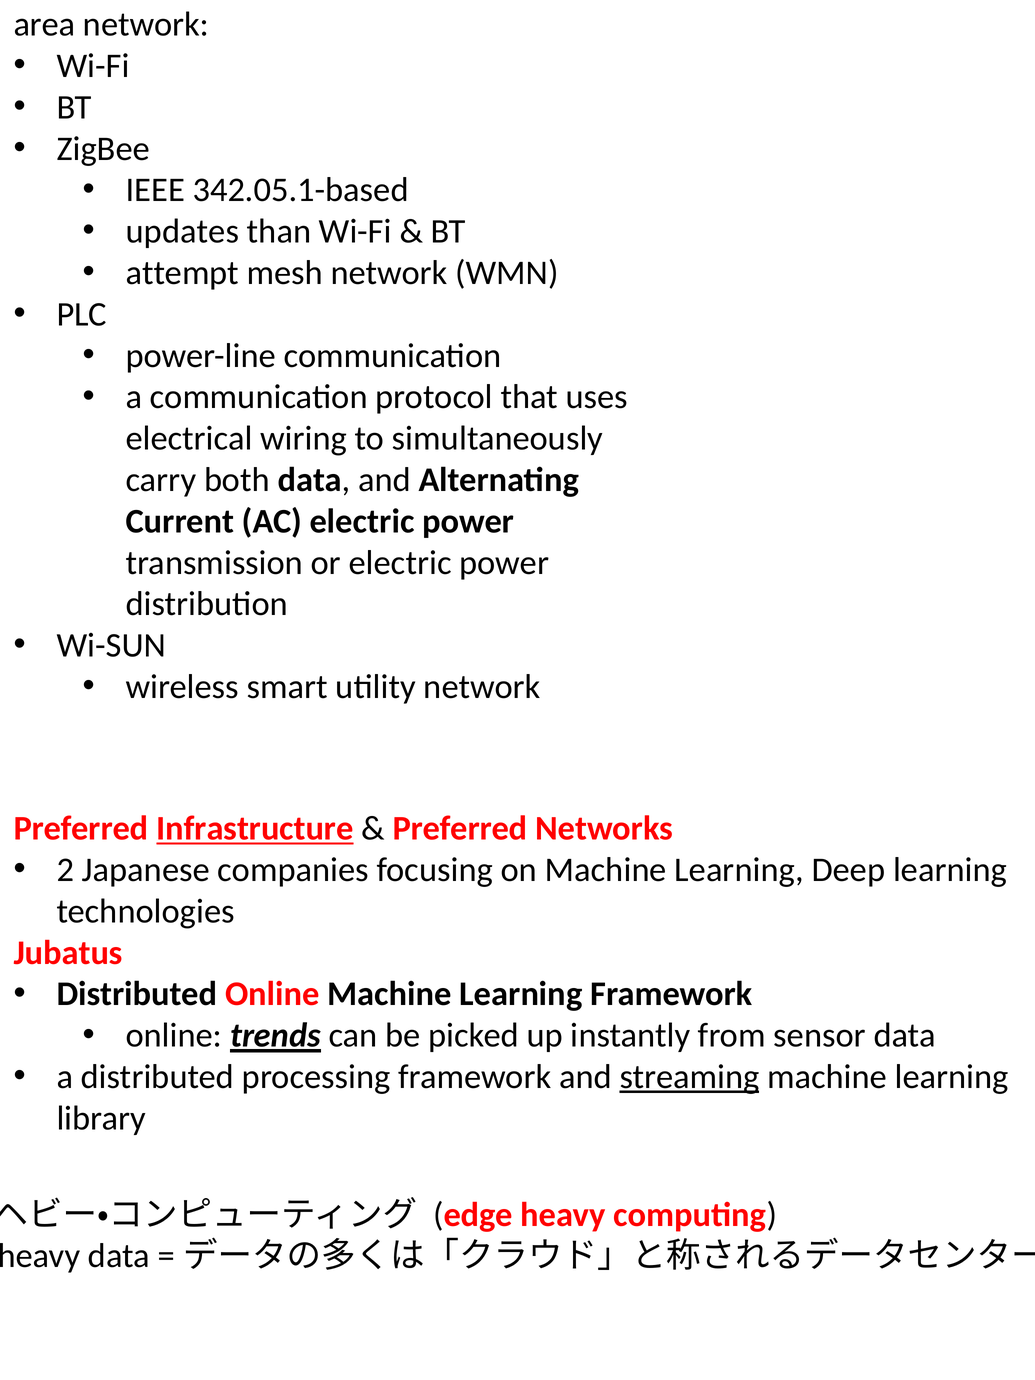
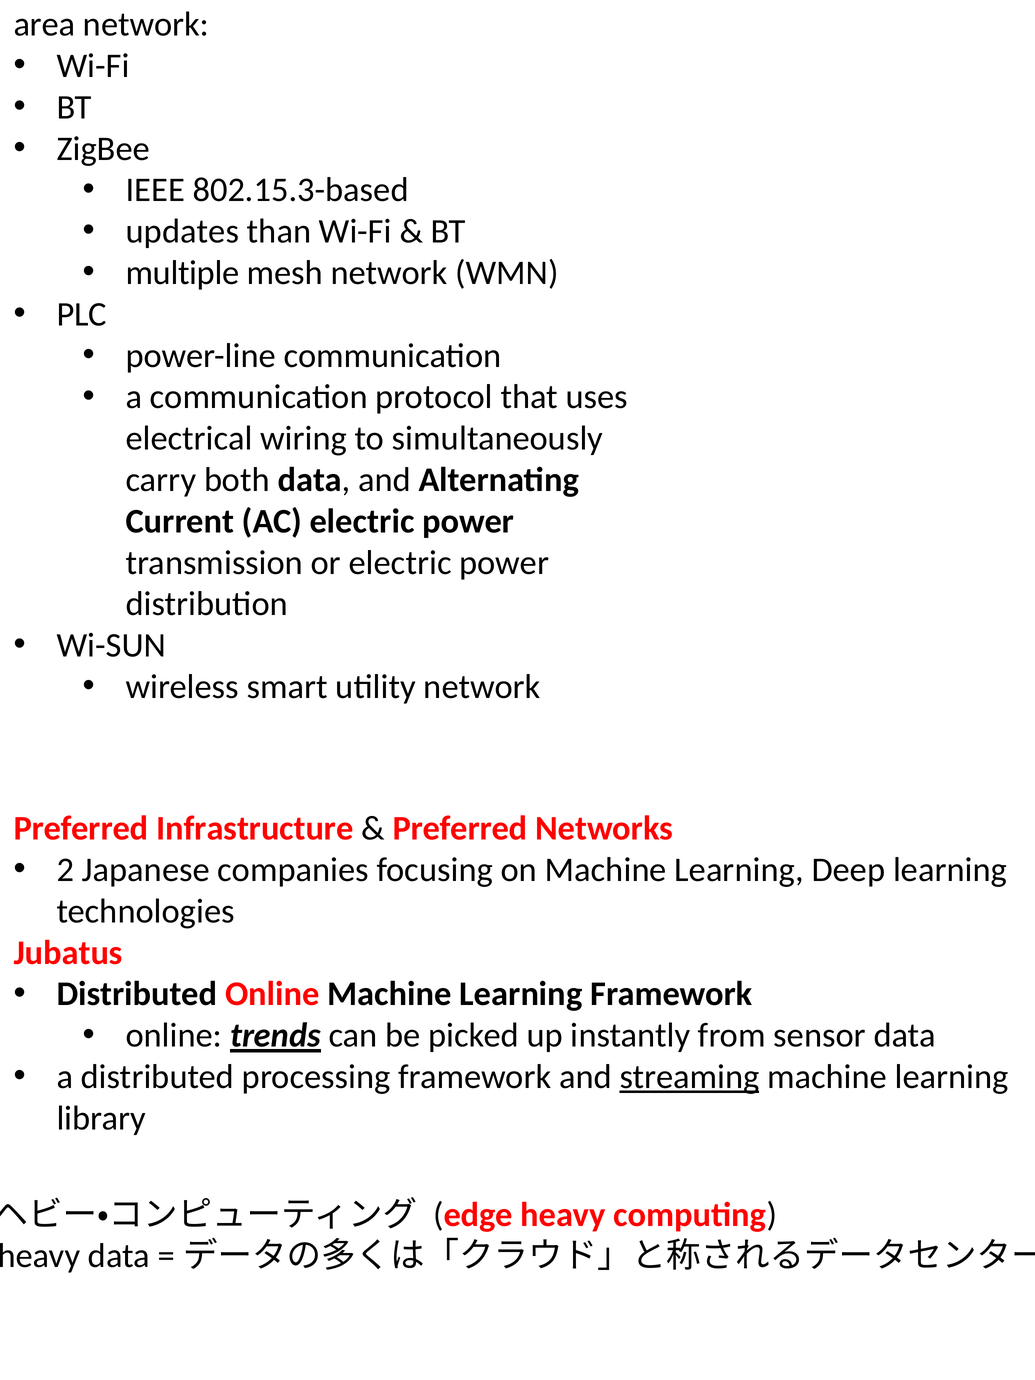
342.05.1-based: 342.05.1-based -> 802.15.3-based (301, 190)
attempt: attempt -> multiple (182, 273)
Infrastructure underline: present -> none (255, 829)
